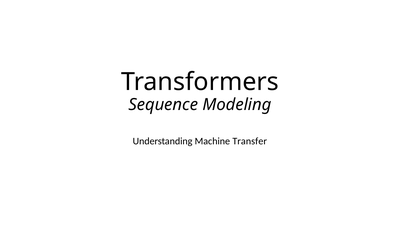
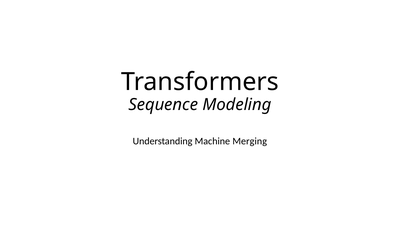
Transfer: Transfer -> Merging (250, 141)
